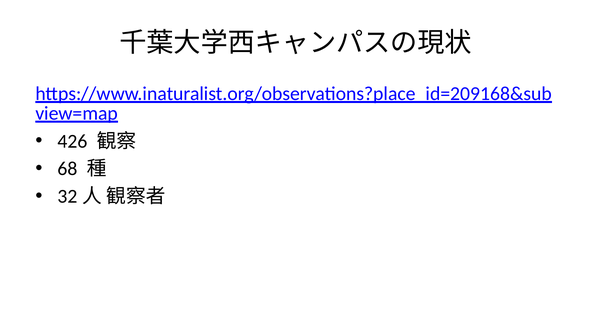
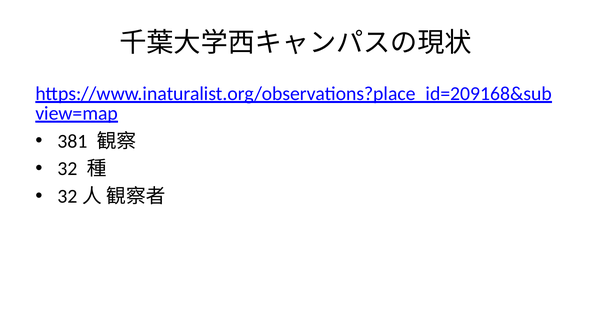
426: 426 -> 381 (73, 141)
68: 68 -> 32 (68, 169)
